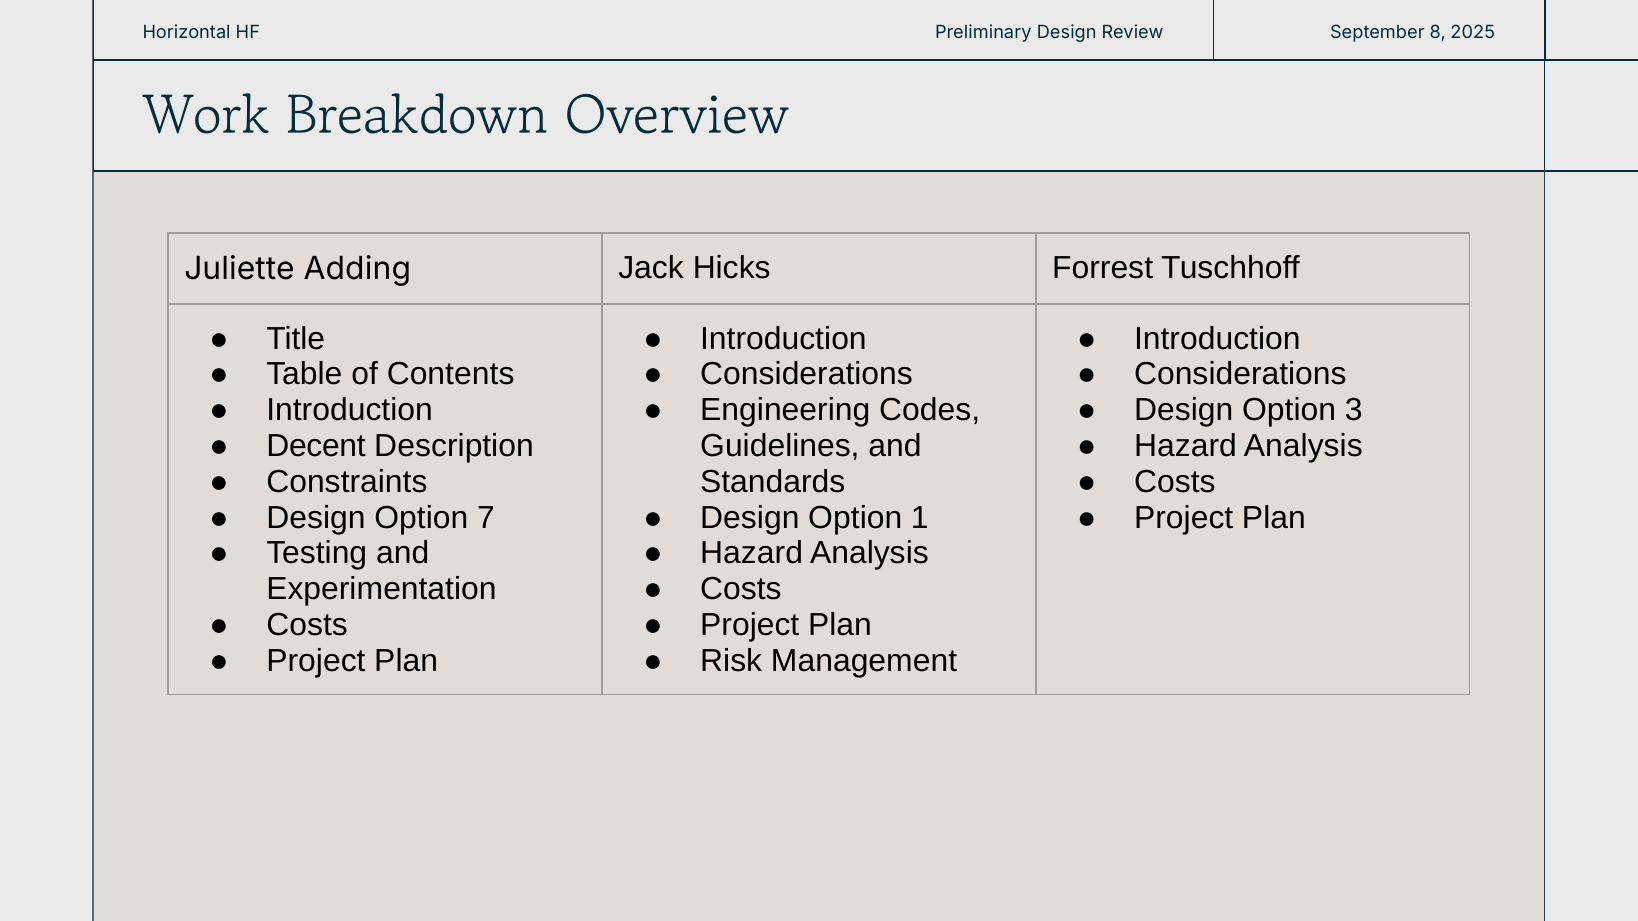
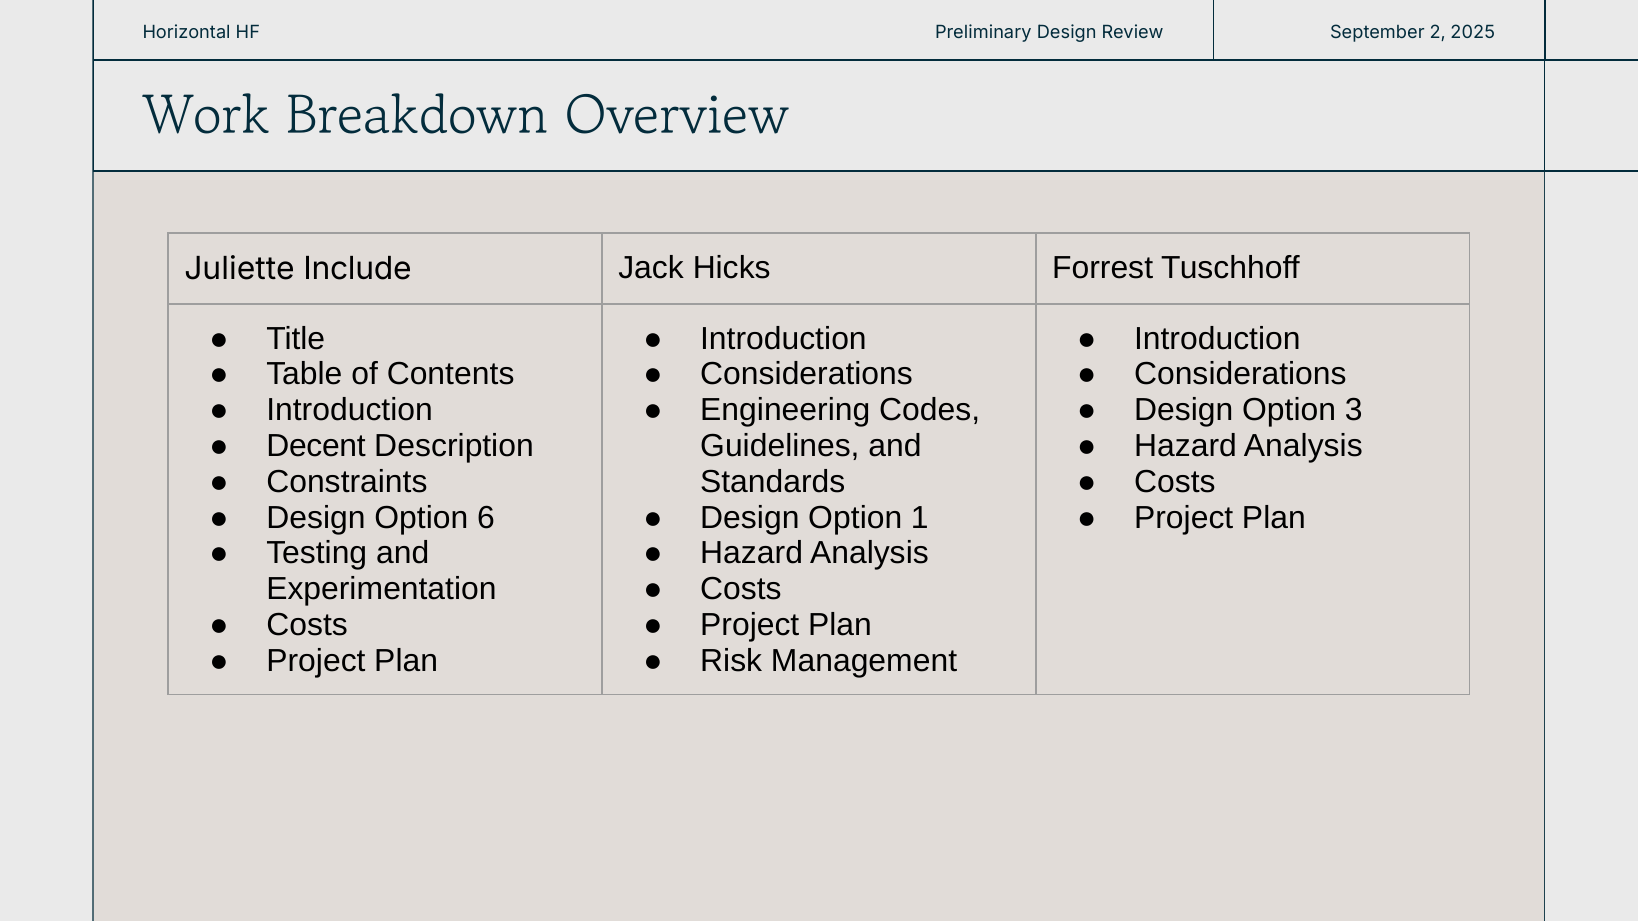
8: 8 -> 2 (1438, 33)
Adding: Adding -> Include (358, 269)
7: 7 -> 6 (486, 518)
